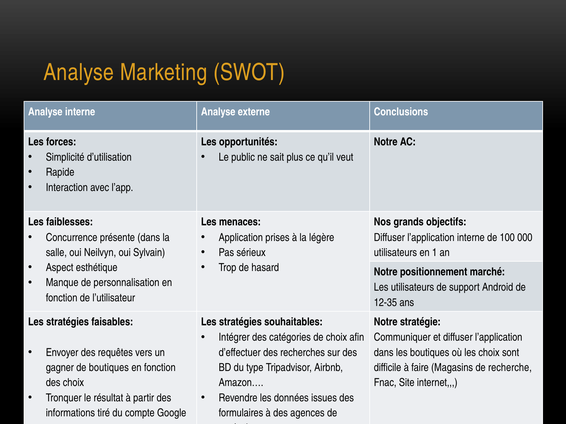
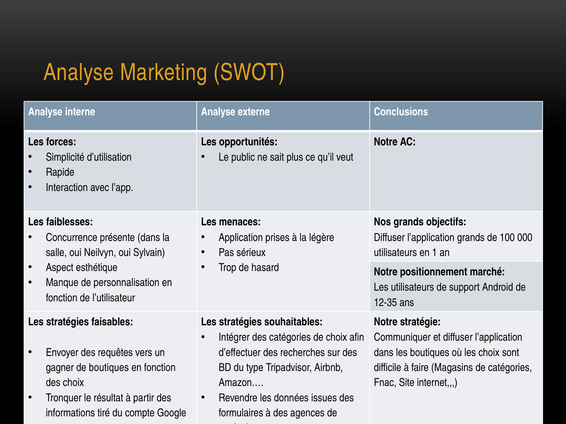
l’application interne: interne -> grands (471, 238)
de recherche: recherche -> catégories (510, 368)
